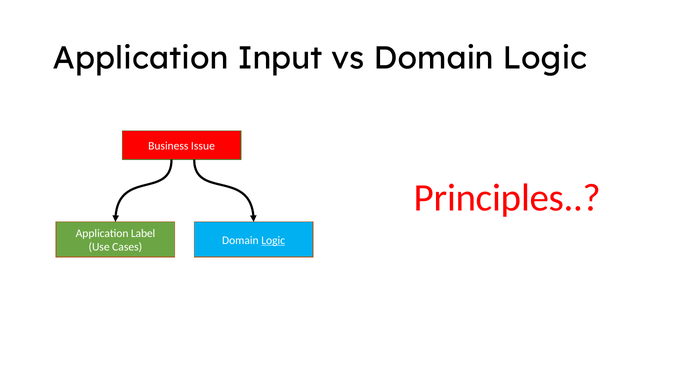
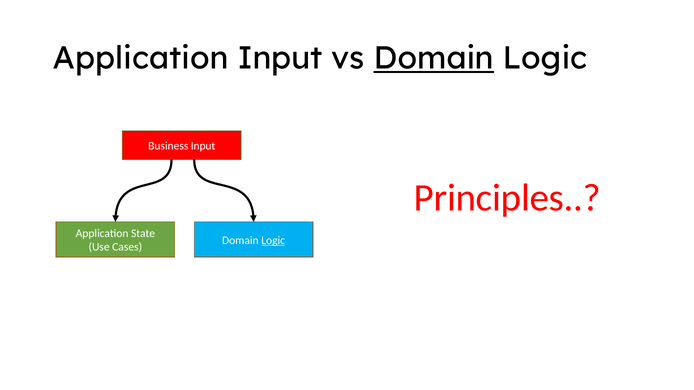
Domain underline: none -> present (434, 58)
Business Issue: Issue -> Input (203, 146)
Label: Label -> State (143, 234)
